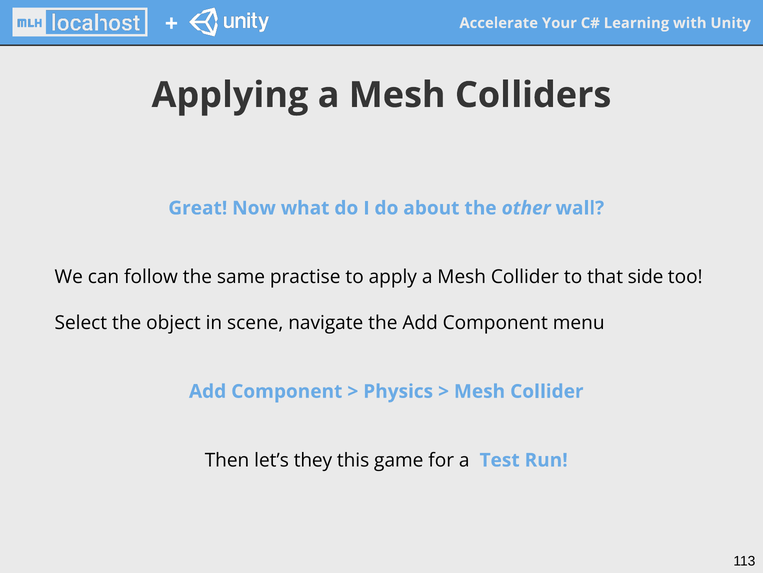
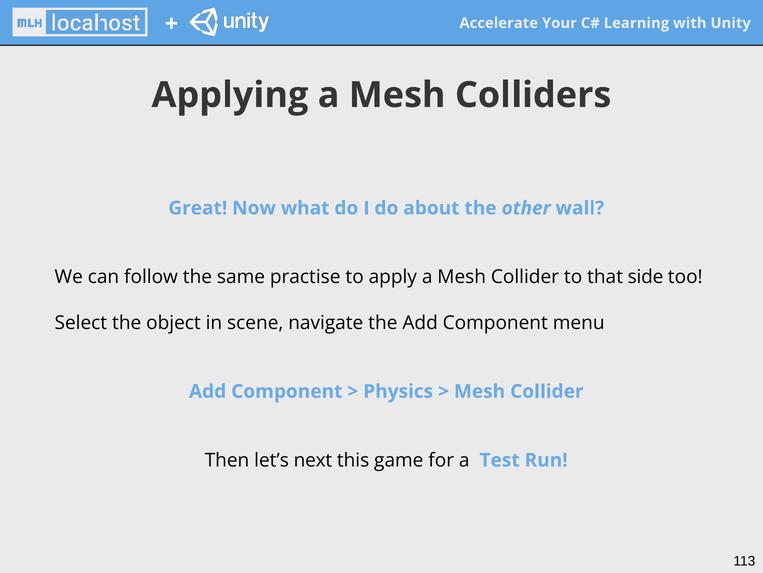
they: they -> next (313, 460)
